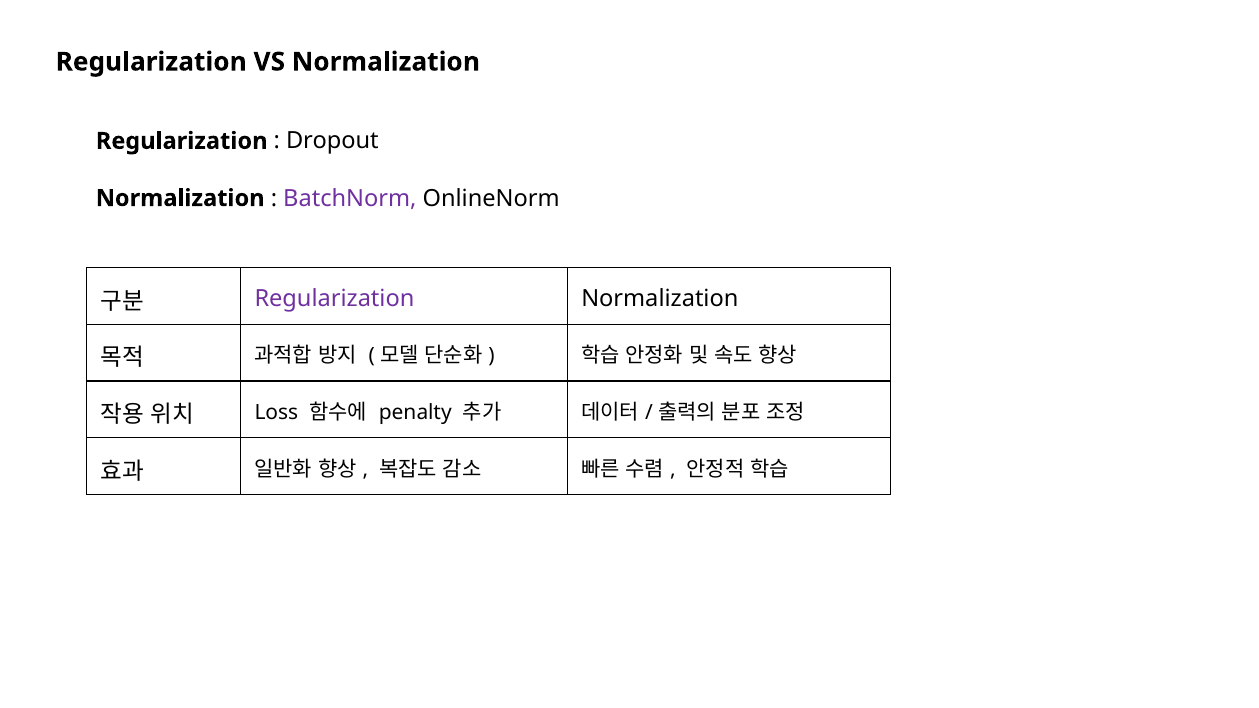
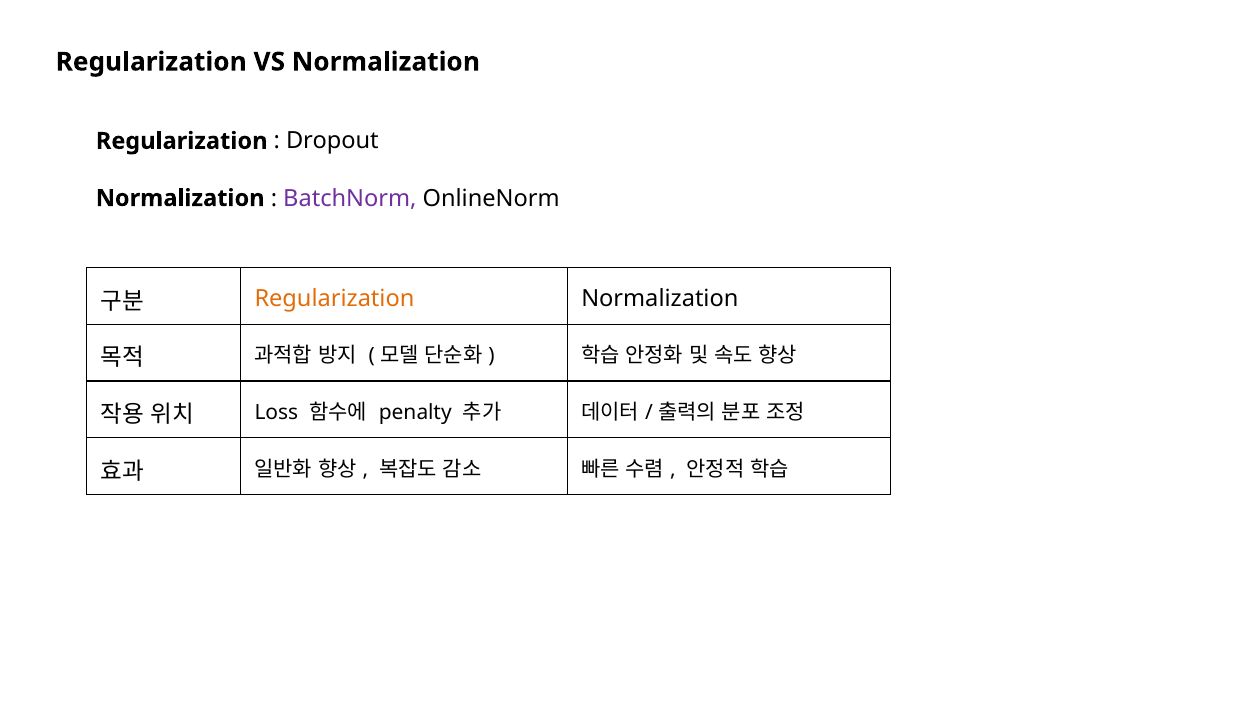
Regularization colour: purple -> orange (334, 299)
